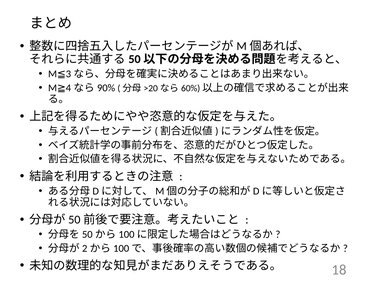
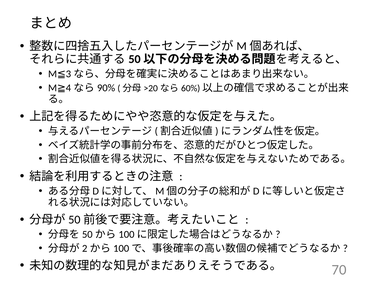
18: 18 -> 70 (339, 270)
